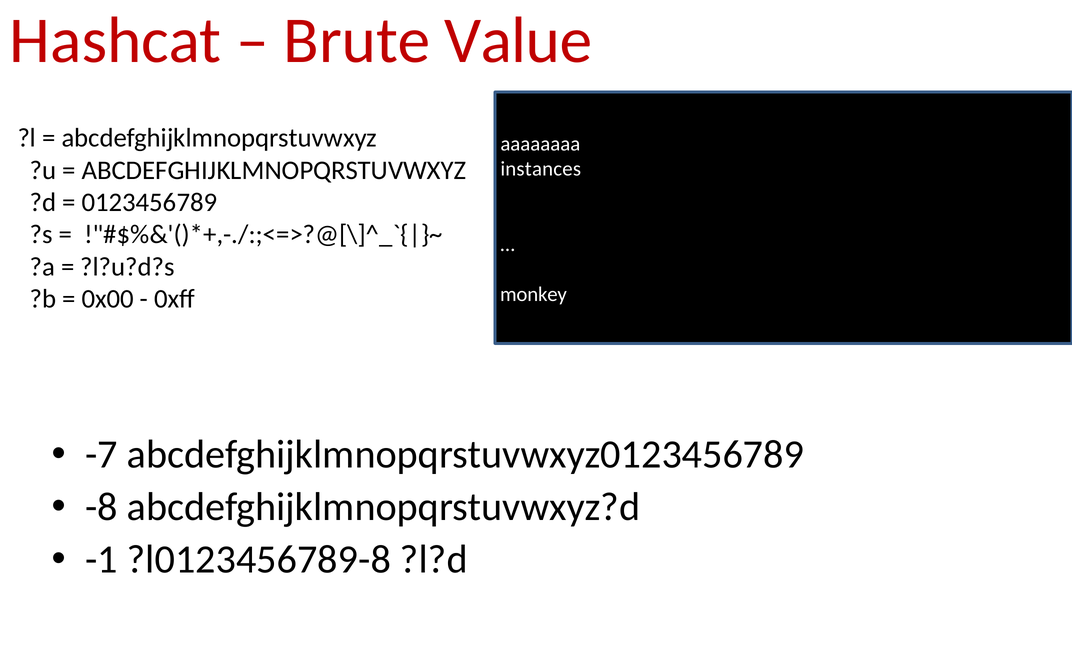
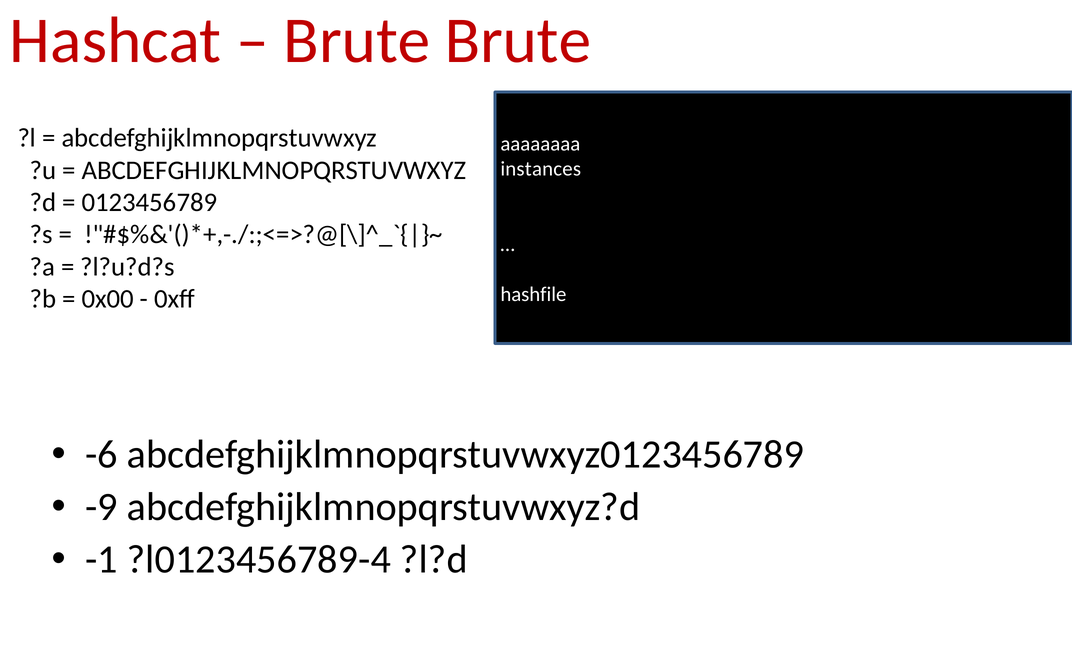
Brute Value: Value -> Brute (518, 41)
monkey: monkey -> hashfile (533, 294)
-7: -7 -> -6 (102, 455)
-8: -8 -> -9 (102, 507)
?l0123456789-8: ?l0123456789-8 -> ?l0123456789-4 (259, 559)
